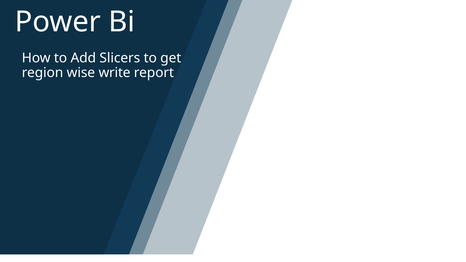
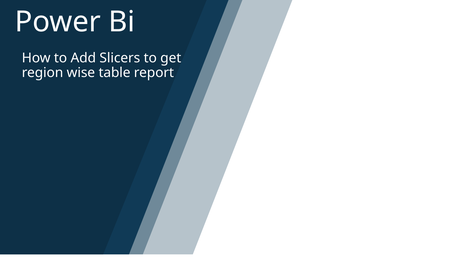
write: write -> table (115, 73)
